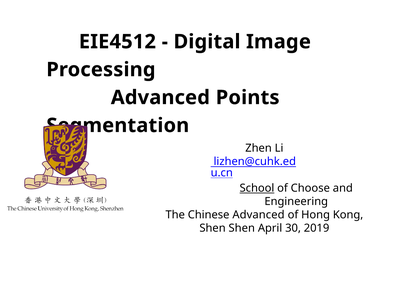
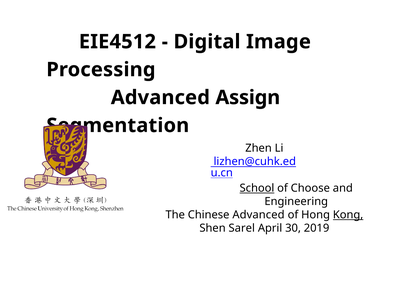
Points: Points -> Assign (248, 97)
Kong underline: none -> present (348, 215)
Shen Shen: Shen -> Sarel (242, 228)
